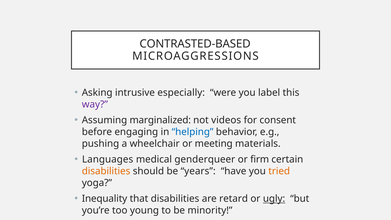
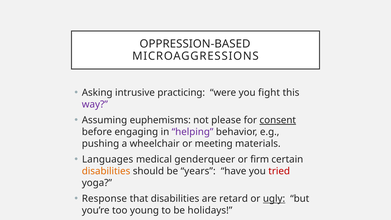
CONTRASTED-BASED: CONTRASTED-BASED -> OPPRESSION-BASED (195, 44)
especially: especially -> practicing (181, 93)
label: label -> fight (269, 93)
marginalized: marginalized -> euphemisms (160, 120)
videos: videos -> please (226, 120)
consent underline: none -> present (278, 120)
helping colour: blue -> purple (193, 132)
tried colour: orange -> red (279, 171)
Inequality: Inequality -> Response (104, 199)
minority: minority -> holidays (210, 210)
